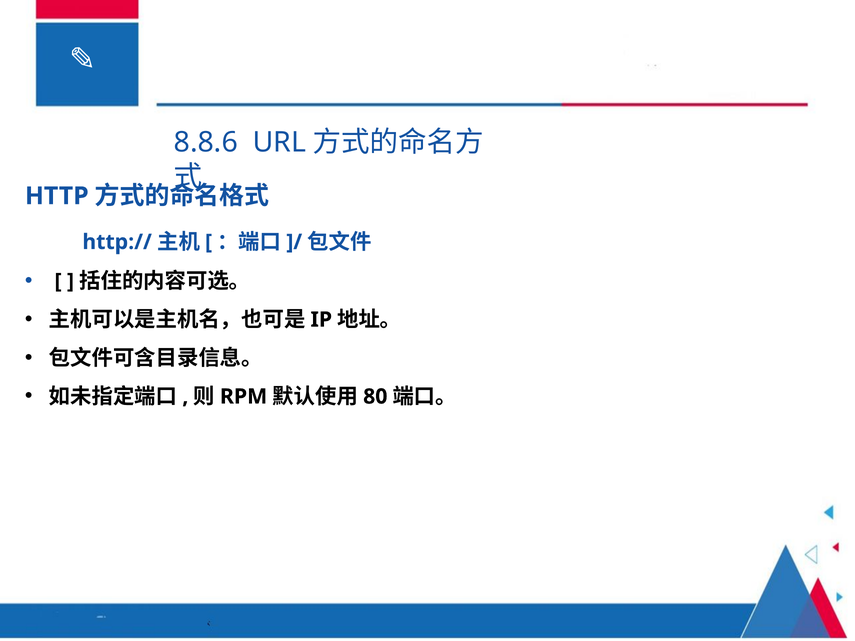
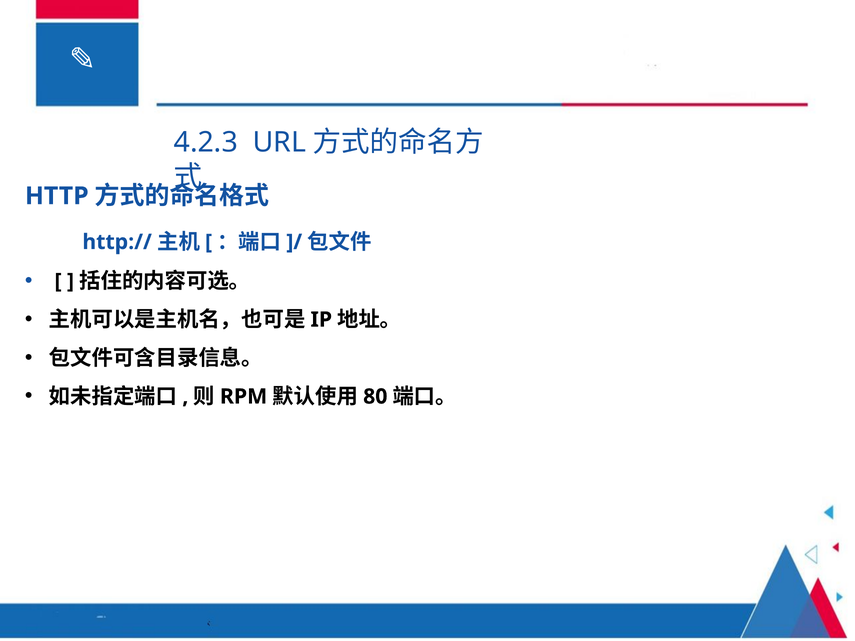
8.8.6: 8.8.6 -> 4.2.3 (206, 143)
